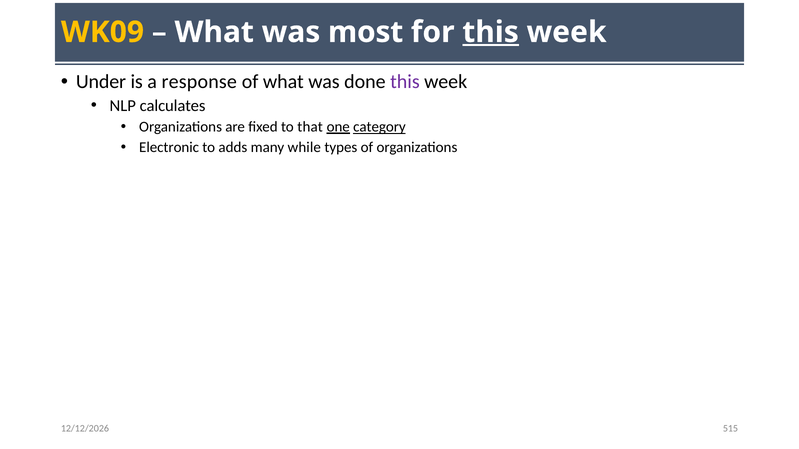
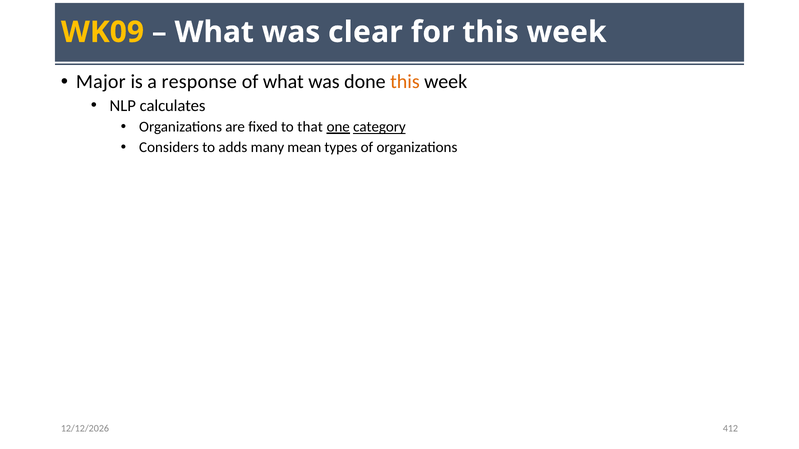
most: most -> clear (365, 32)
this underline: present -> none (491, 32)
Under: Under -> Major (101, 82)
this colour: purple -> orange (405, 82)
Electronic: Electronic -> Considers (169, 147)
while: while -> mean (304, 147)
515: 515 -> 412 (730, 429)
